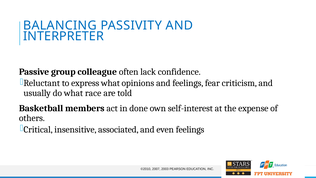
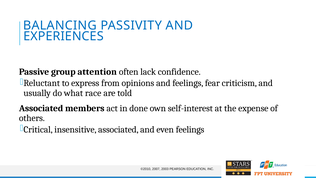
INTERPRETER: INTERPRETER -> EXPERIENCES (63, 36)
colleague: colleague -> attention (97, 72)
express what: what -> from (110, 83)
Basketball: Basketball -> Associated (41, 108)
